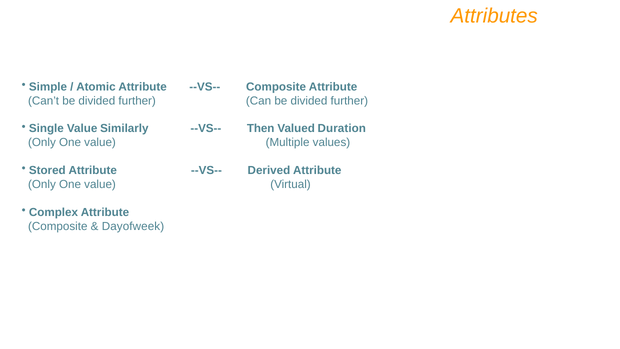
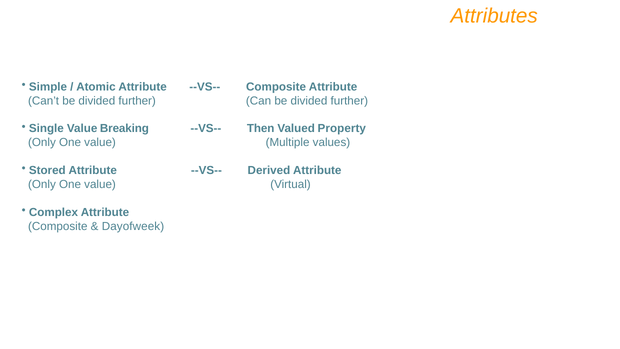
Similarly: Similarly -> Breaking (124, 129)
Duration: Duration -> Property (342, 129)
